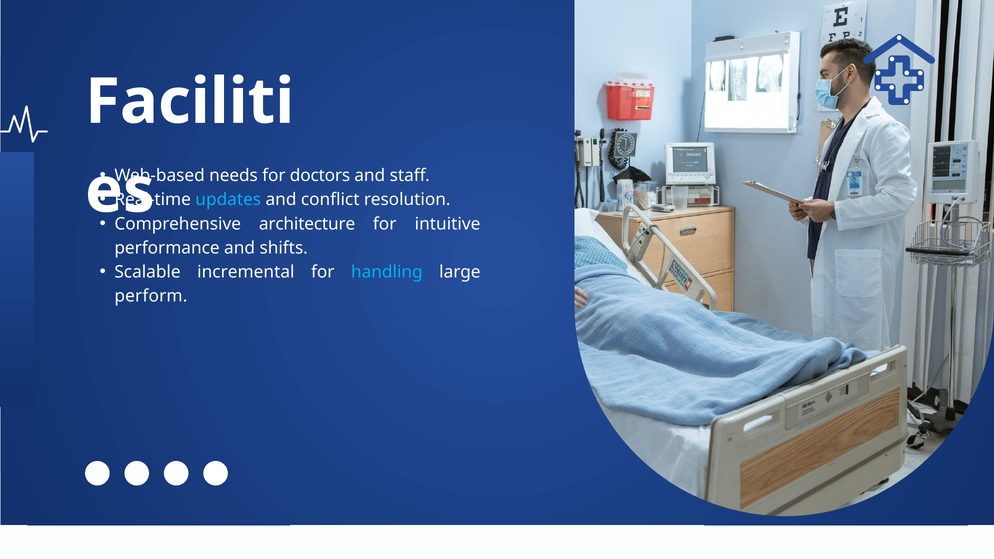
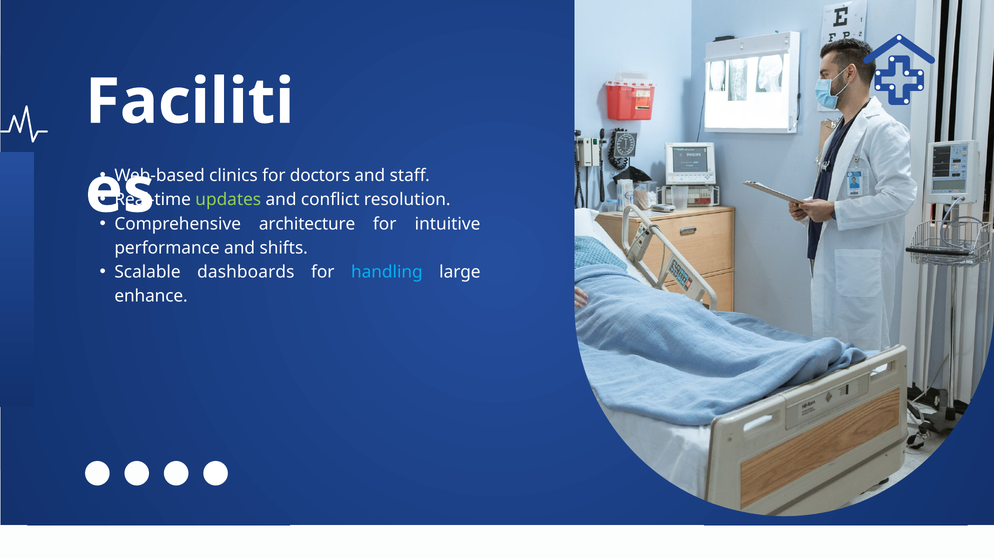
needs: needs -> clinics (233, 176)
updates colour: light blue -> light green (228, 200)
incremental: incremental -> dashboards (246, 272)
perform: perform -> enhance (151, 296)
